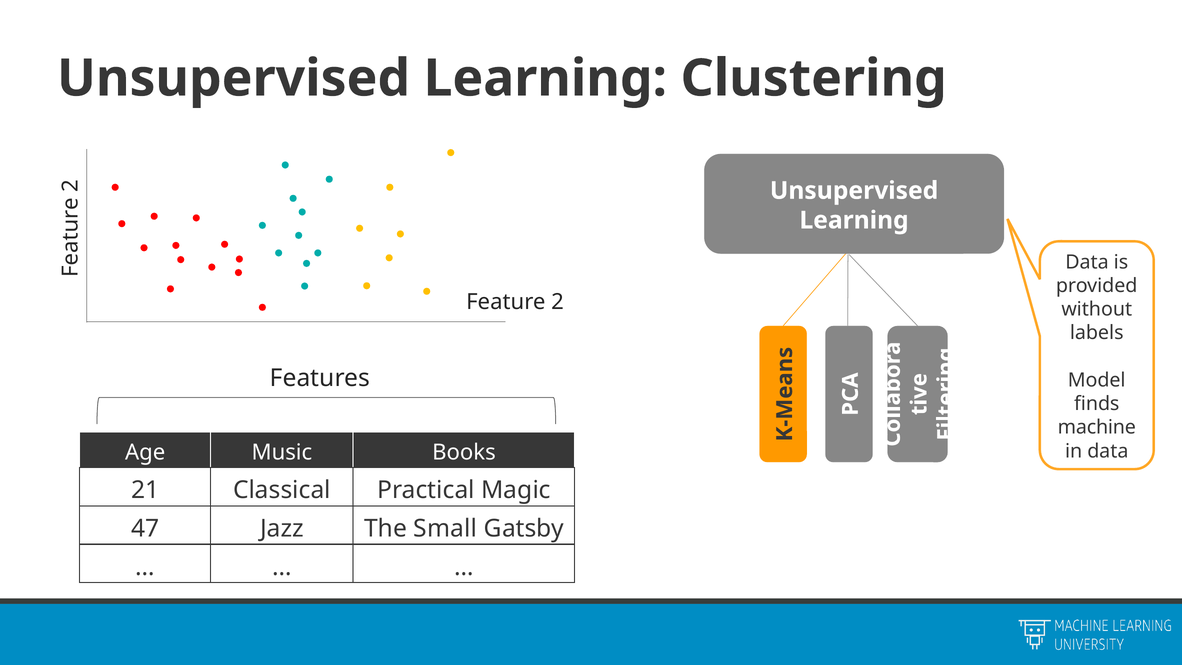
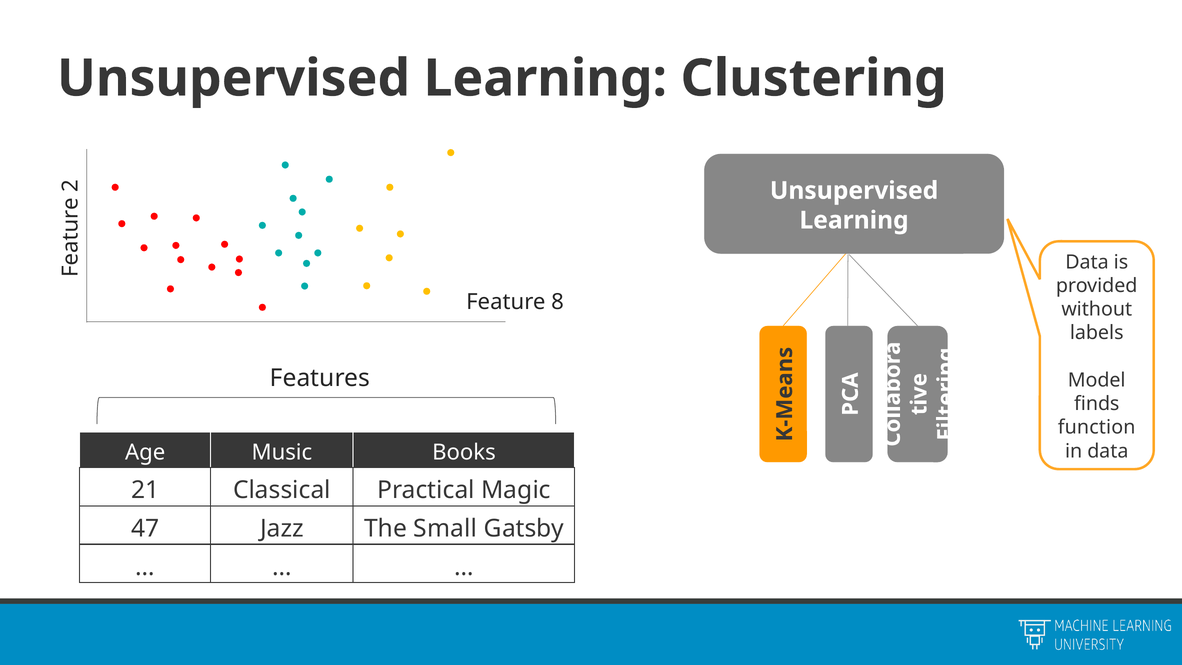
Feature 2: 2 -> 8 (557, 302)
machine: machine -> function (1097, 427)
